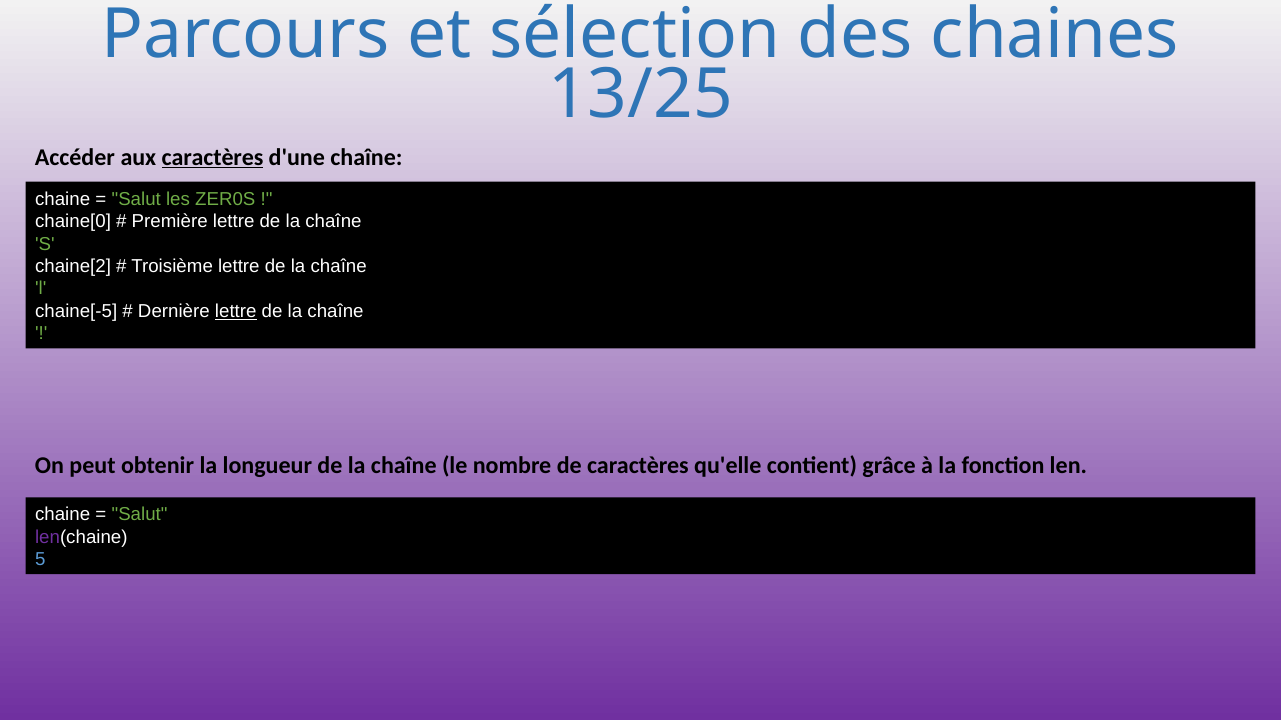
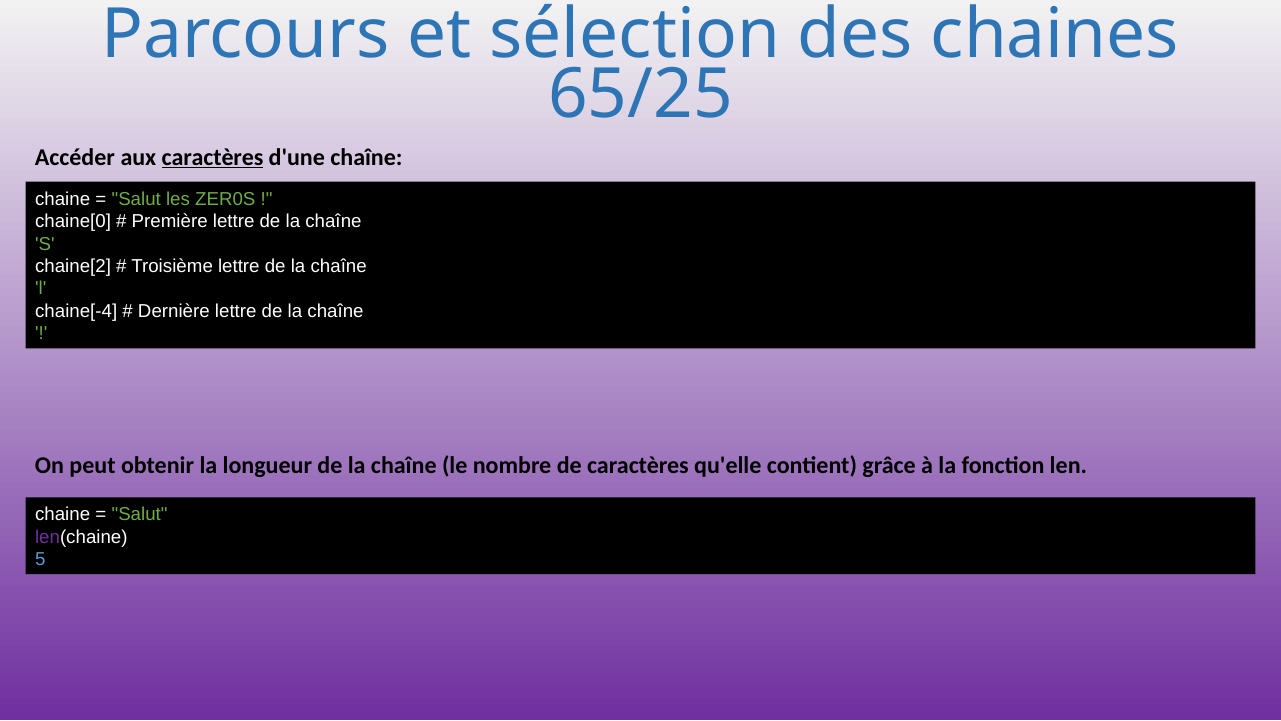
13/25: 13/25 -> 65/25 (641, 95)
chaine[-5: chaine[-5 -> chaine[-4 (76, 311)
lettre underline: present -> none (236, 311)
